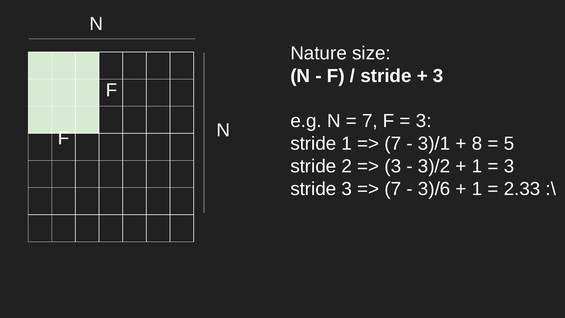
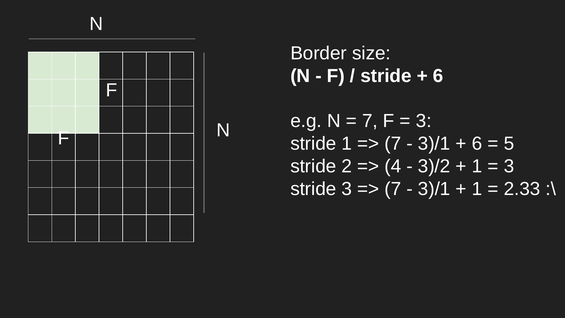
Nature: Nature -> Border (319, 53)
3: 3 -> 6 (438, 76)
8: 8 -> 6 (477, 144)
3: 3 -> 4 (393, 166)
3)/6: 3)/6 -> 3)/1 (434, 189)
